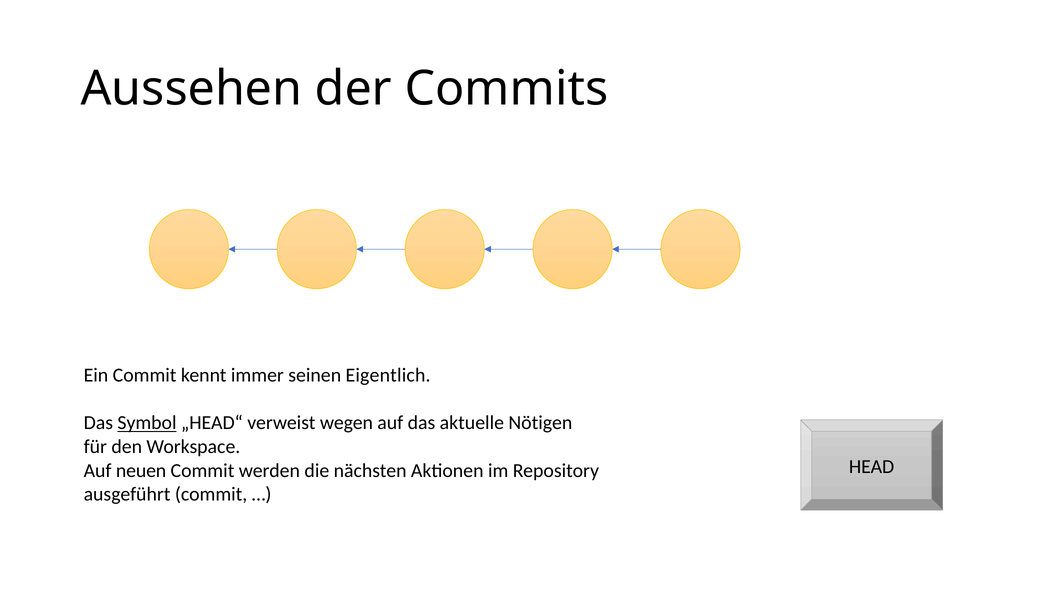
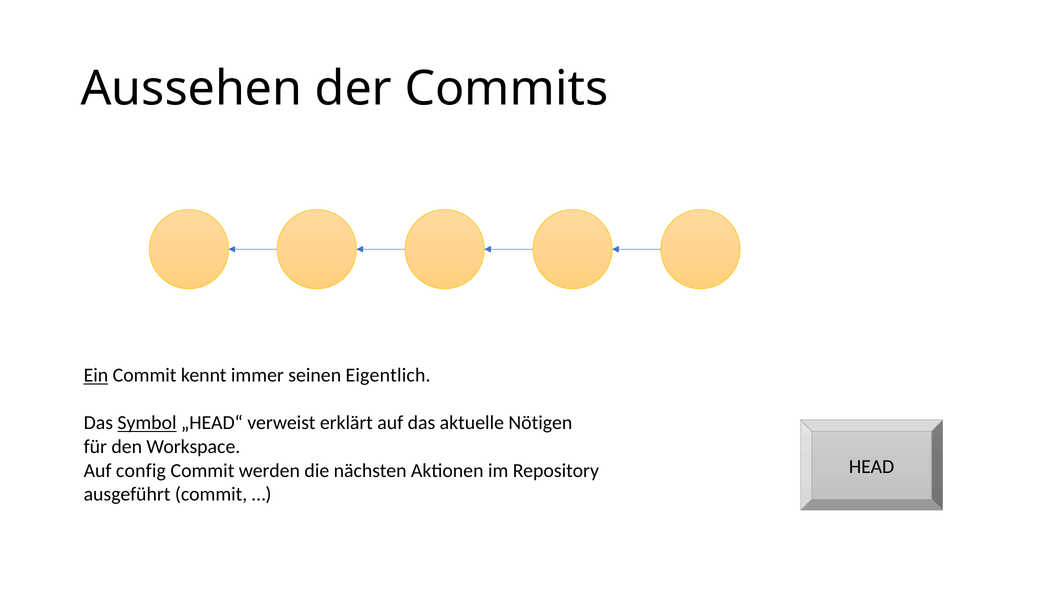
Ein underline: none -> present (96, 375)
wegen: wegen -> erklärt (346, 423)
neuen: neuen -> config (141, 470)
